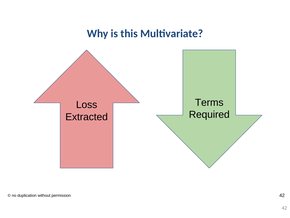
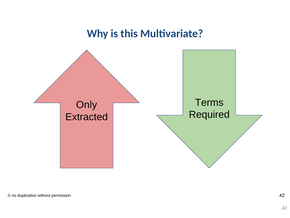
Loss: Loss -> Only (87, 105)
